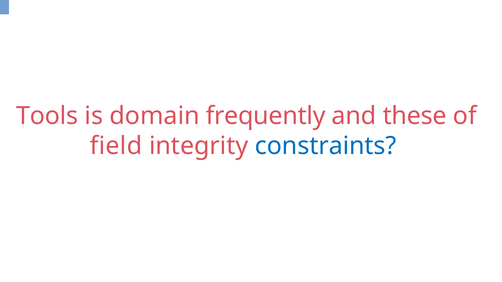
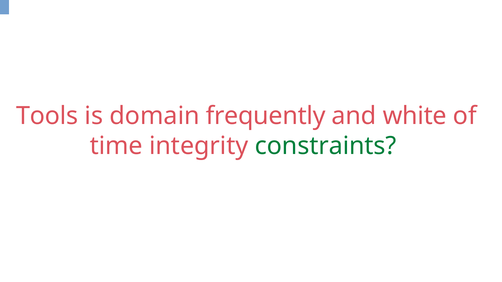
these: these -> white (415, 116)
field: field -> time (116, 146)
constraints colour: blue -> green (326, 146)
